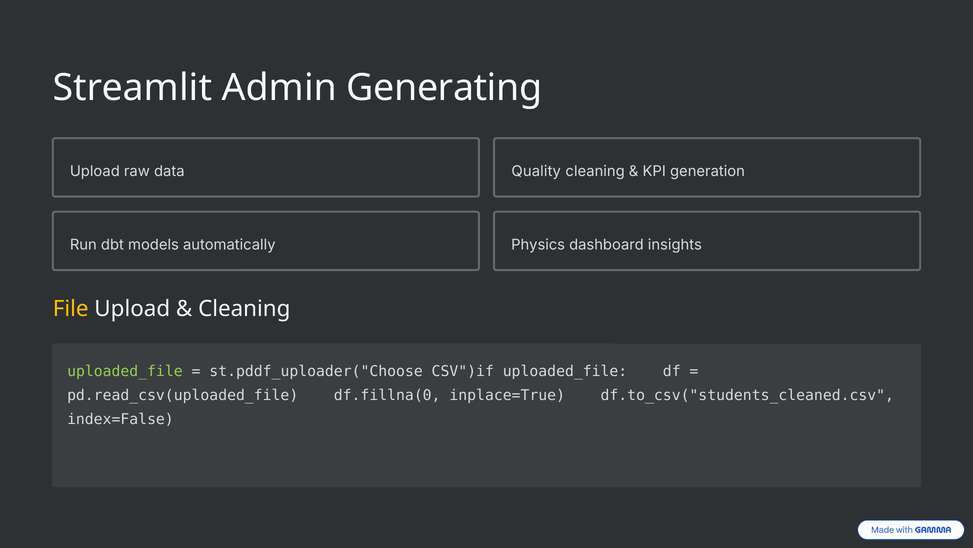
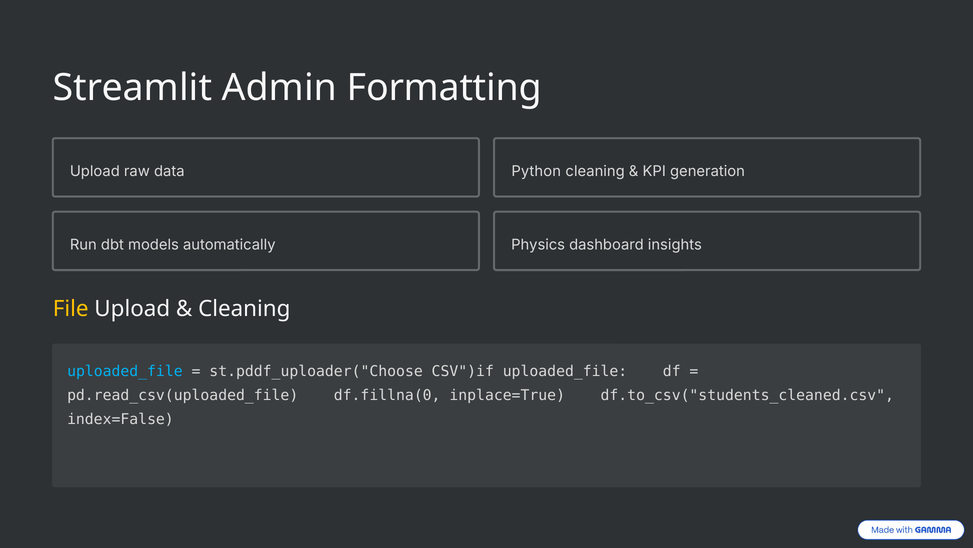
Generating: Generating -> Formatting (444, 88)
Quality: Quality -> Python (536, 171)
uploaded_file colour: light green -> light blue (125, 371)
